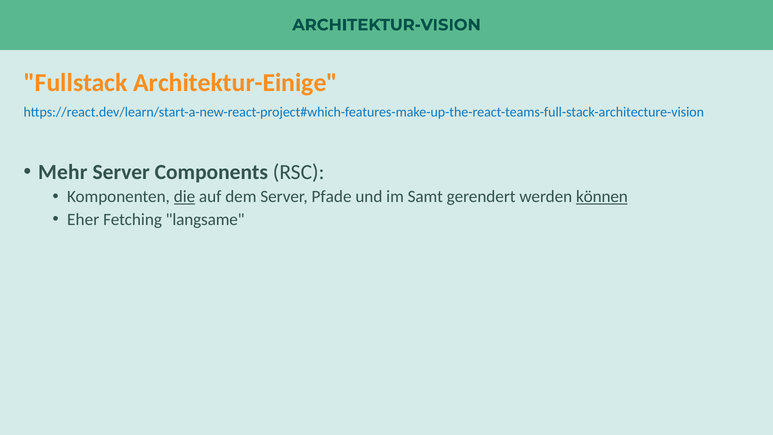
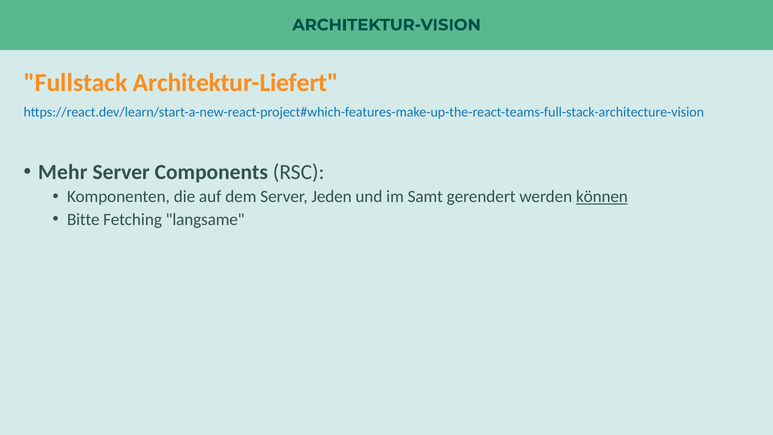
Architektur-Einige: Architektur-Einige -> Architektur-Liefert (236, 83)
die underline: present -> none (185, 197)
Pfade: Pfade -> Jeden (332, 197)
Eher: Eher -> Bitte (83, 219)
